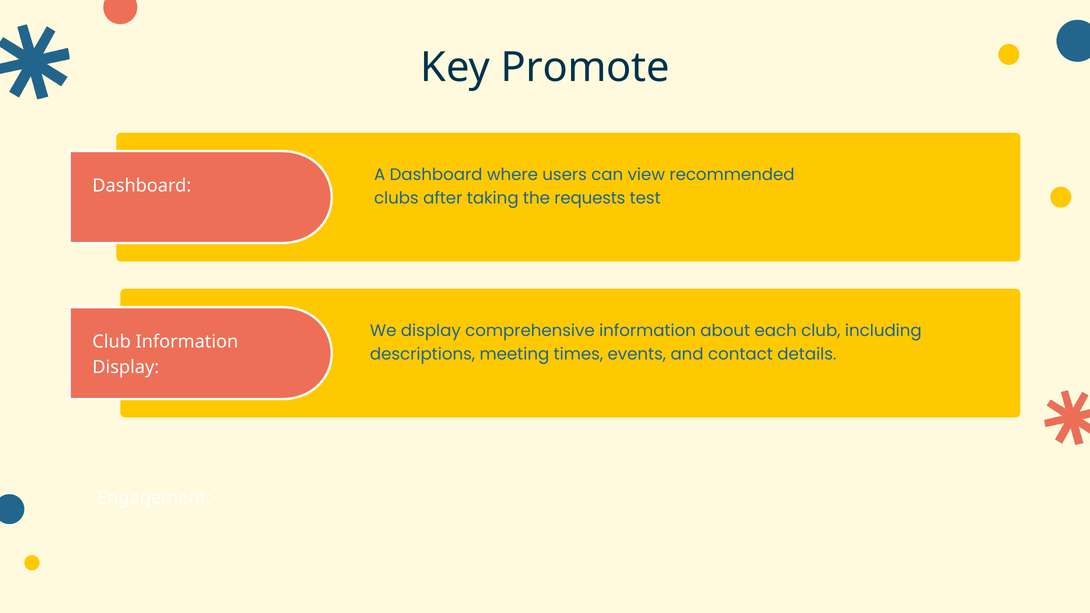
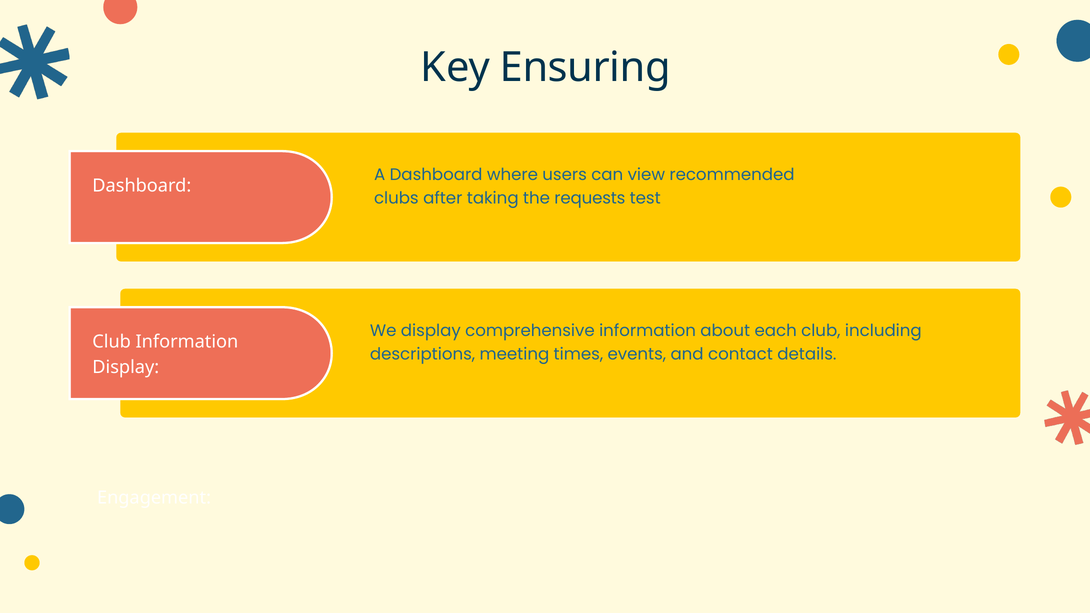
Promote: Promote -> Ensuring (585, 67)
